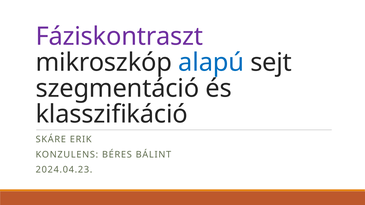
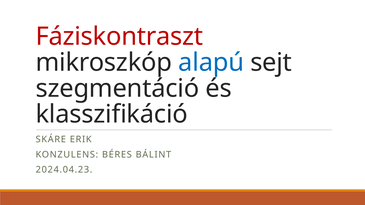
Fáziskontraszt colour: purple -> red (119, 37)
